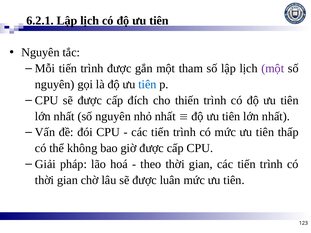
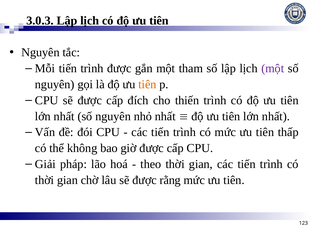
6.2.1: 6.2.1 -> 3.0.3 (40, 21)
tiên colour: blue -> orange (147, 84)
luân: luân -> rằng (170, 180)
